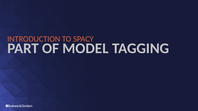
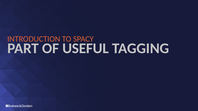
MODEL: MODEL -> USEFUL (86, 49)
